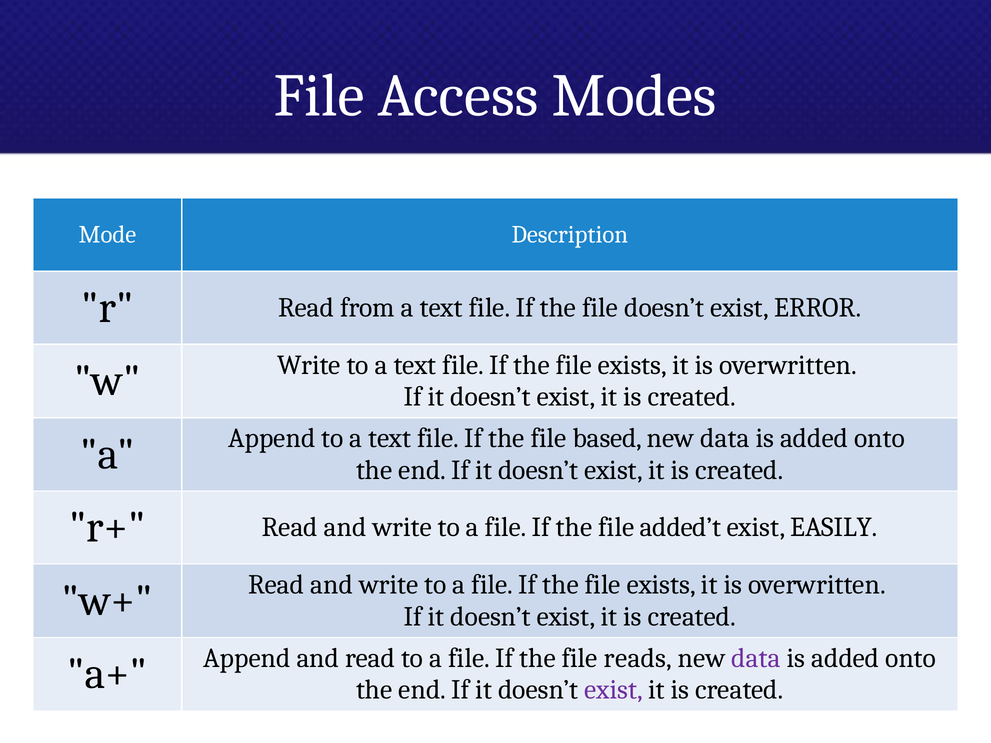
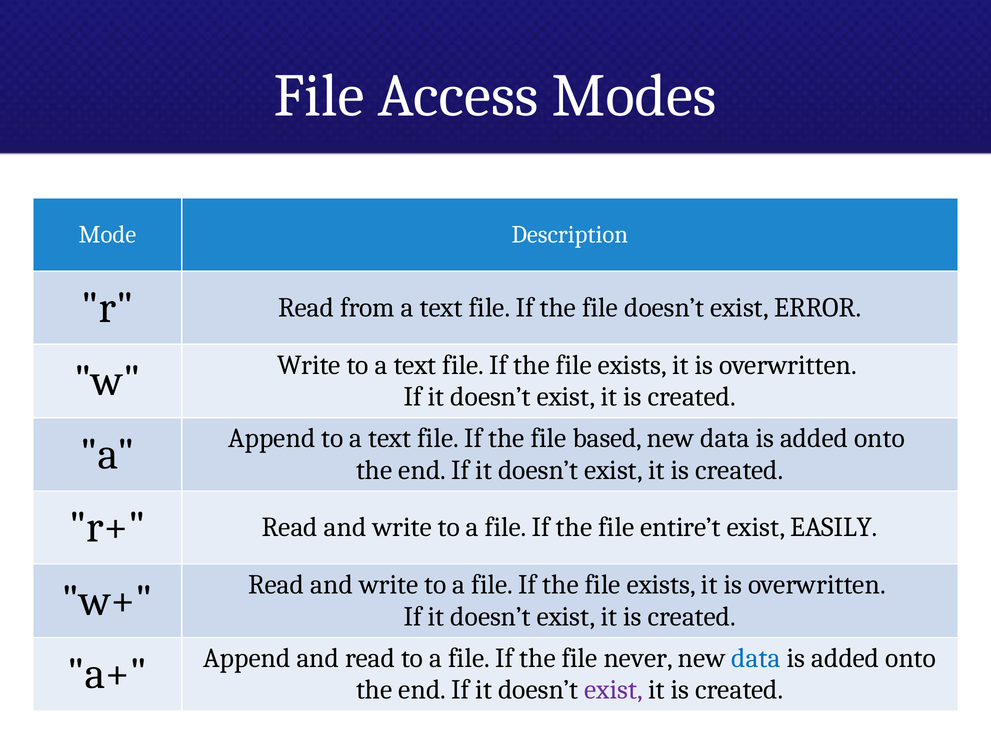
added’t: added’t -> entire’t (681, 528)
reads: reads -> never (638, 658)
data colour: purple -> blue (756, 658)
